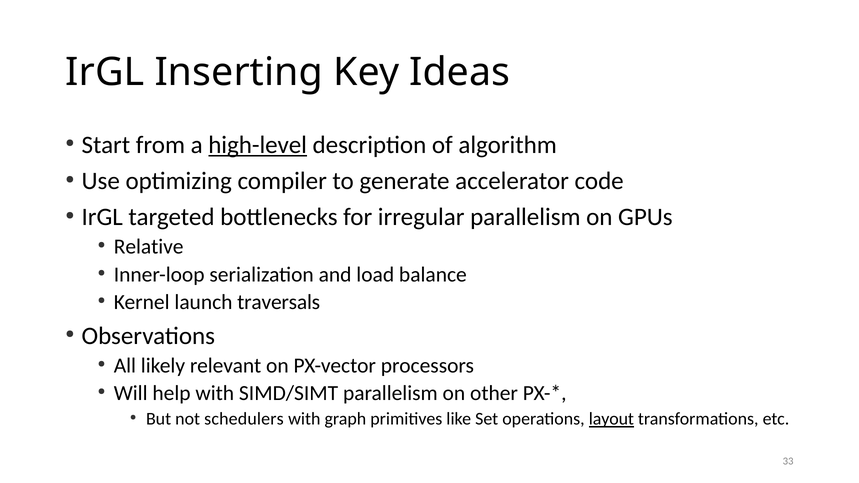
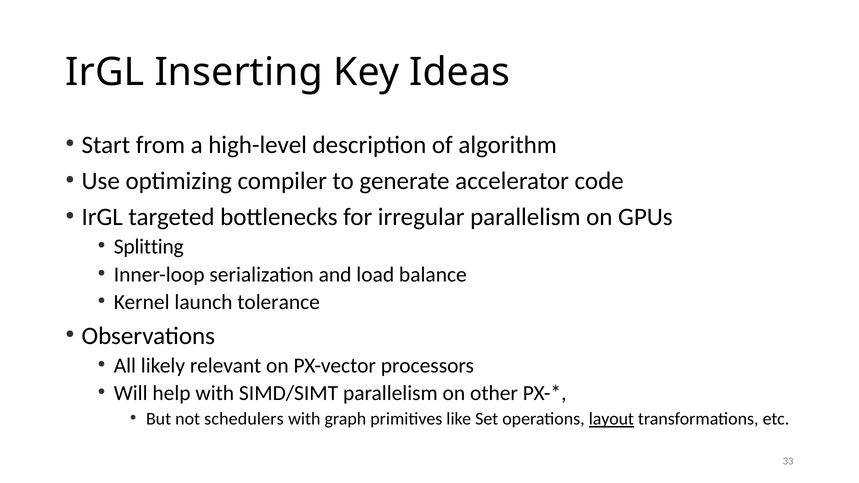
high-level underline: present -> none (258, 145)
Relative: Relative -> Splitting (149, 247)
traversals: traversals -> tolerance (279, 302)
